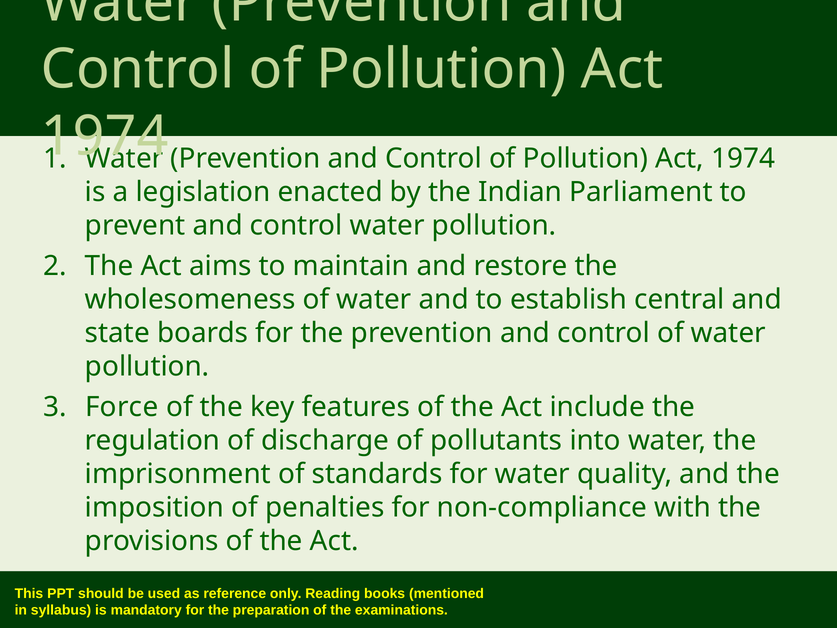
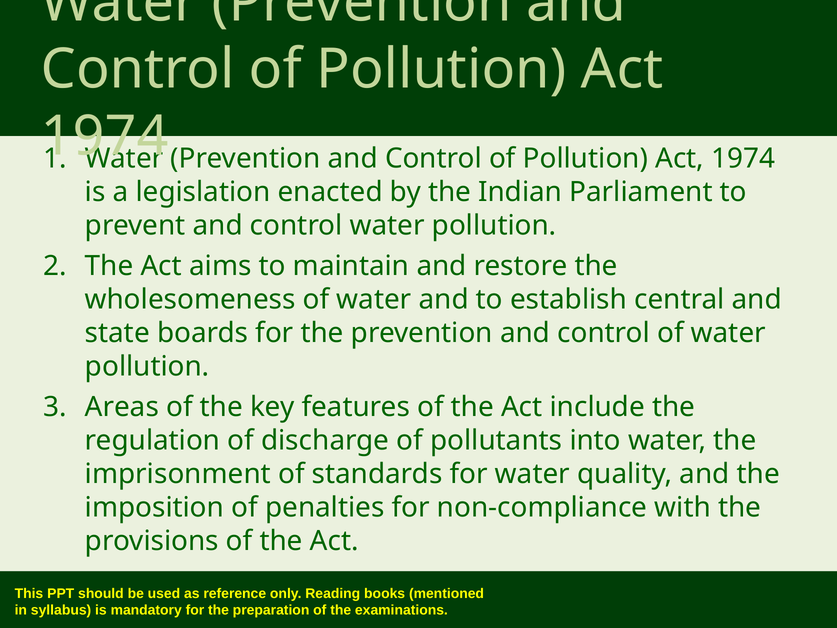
Force: Force -> Areas (122, 407)
